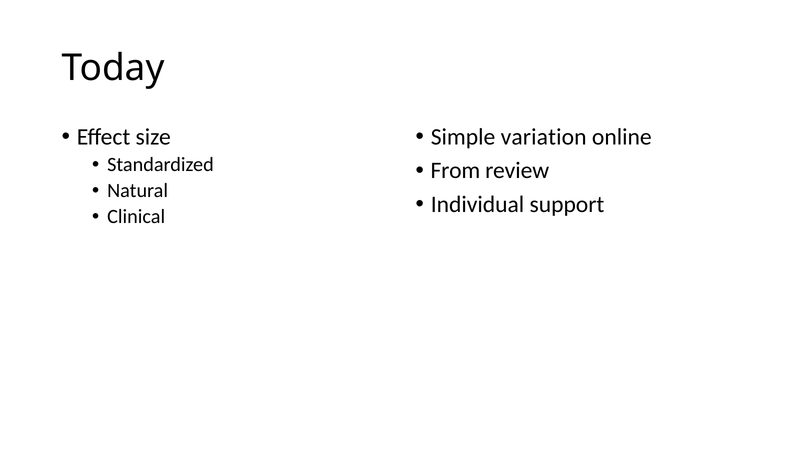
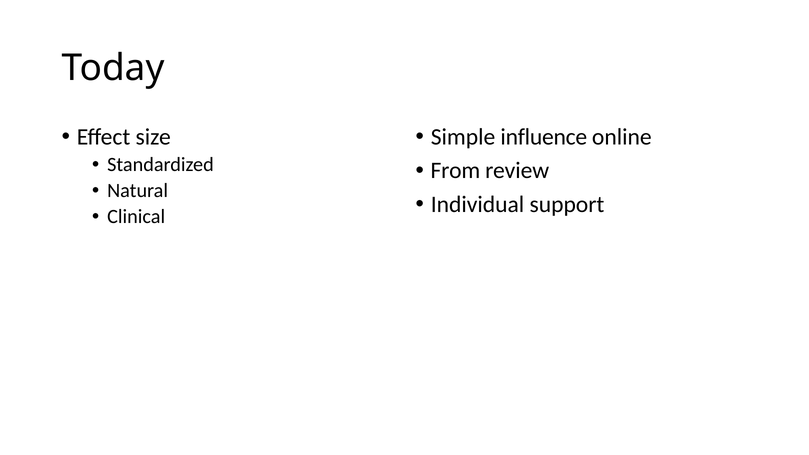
variation: variation -> influence (544, 137)
